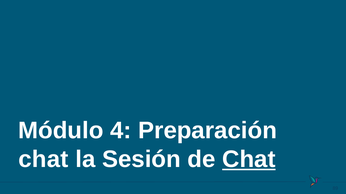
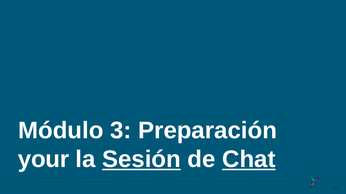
4: 4 -> 3 (121, 131)
chat: chat -> your (44, 160)
Sesión underline: none -> present (141, 160)
